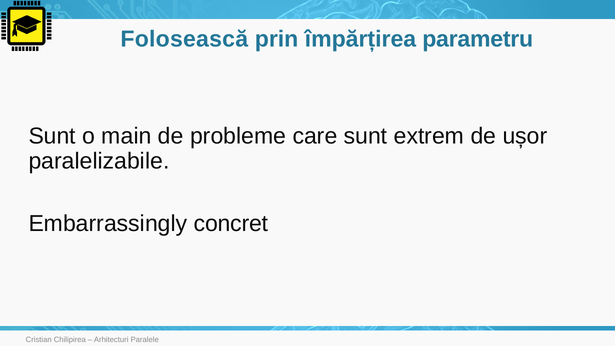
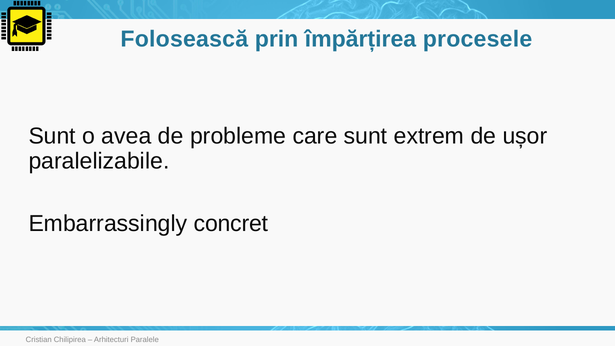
parametru: parametru -> procesele (477, 39)
main: main -> avea (126, 136)
